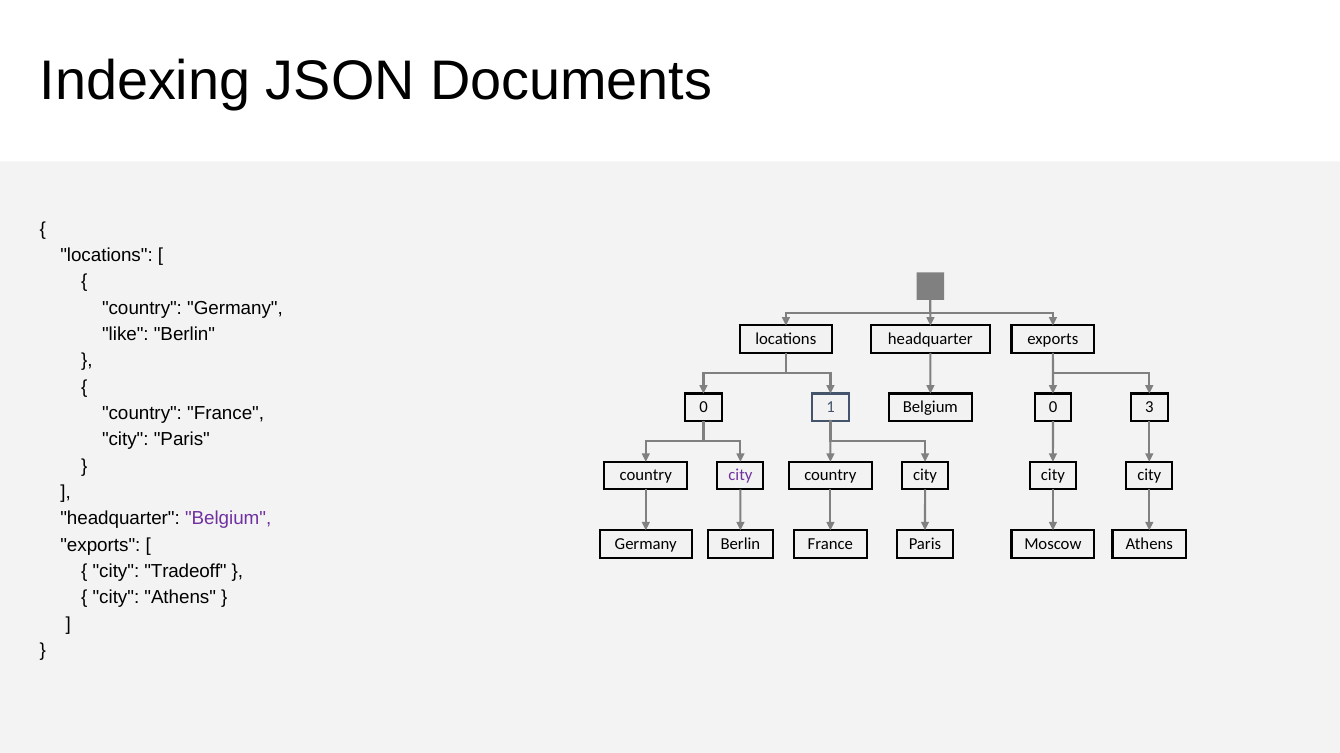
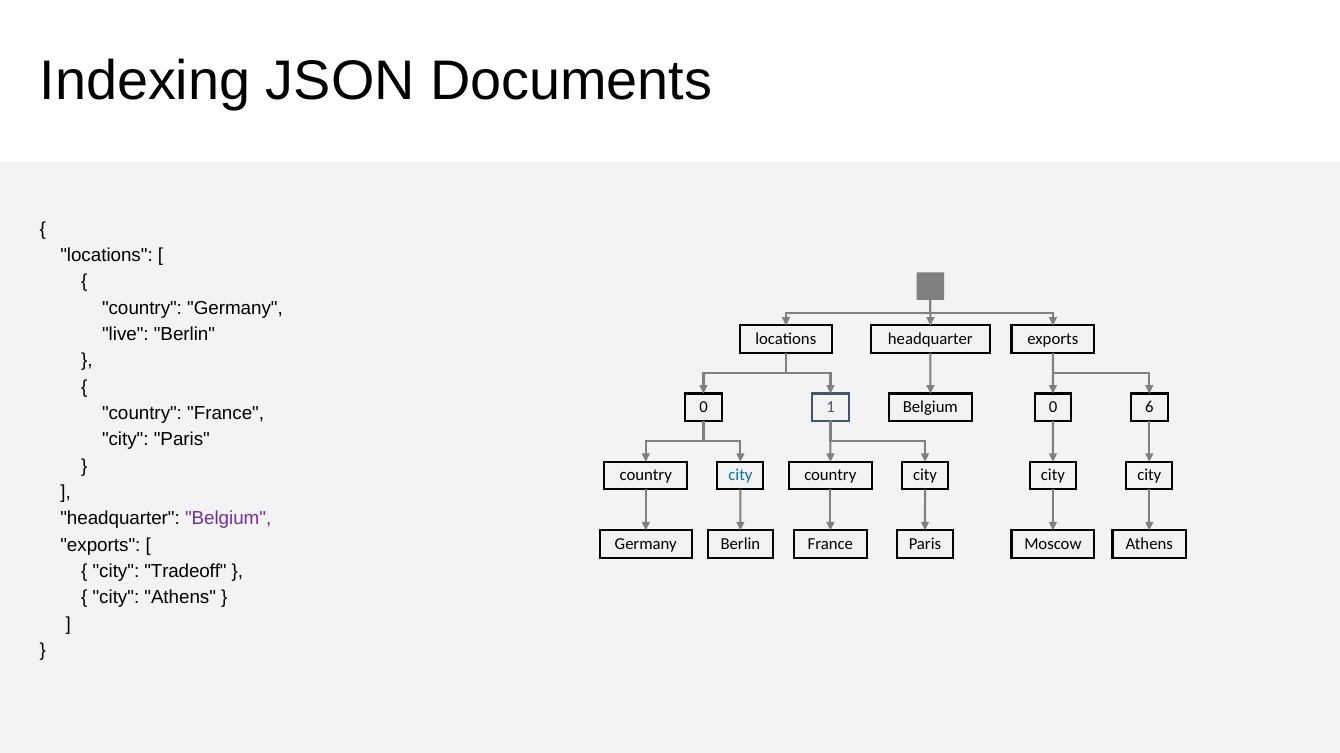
like: like -> live (125, 335)
3: 3 -> 6 (1149, 408)
city colour: purple -> blue (740, 476)
